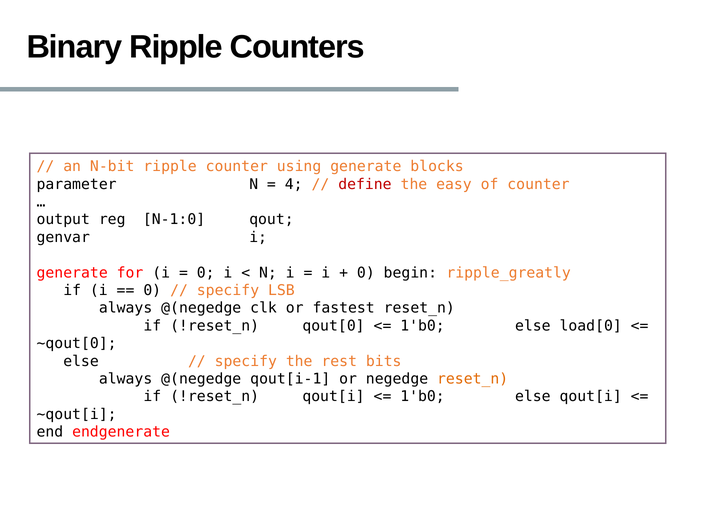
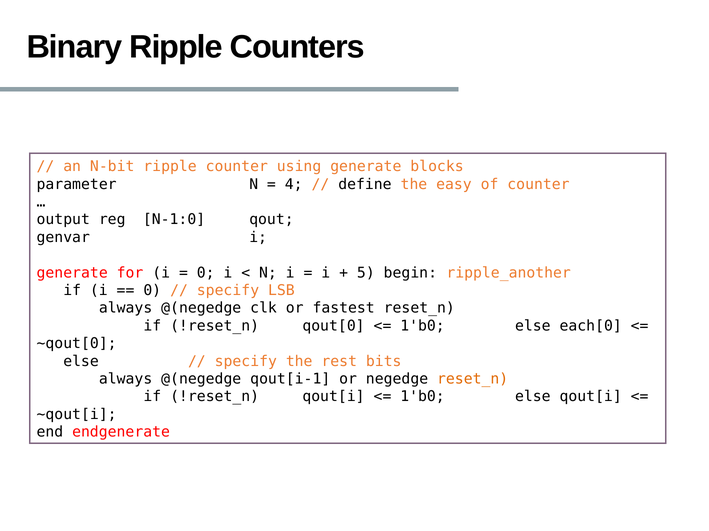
define colour: red -> black (365, 184)
0: 0 -> 5 (366, 273)
ripple_greatly: ripple_greatly -> ripple_another (509, 273)
load[0: load[0 -> each[0 (591, 326)
